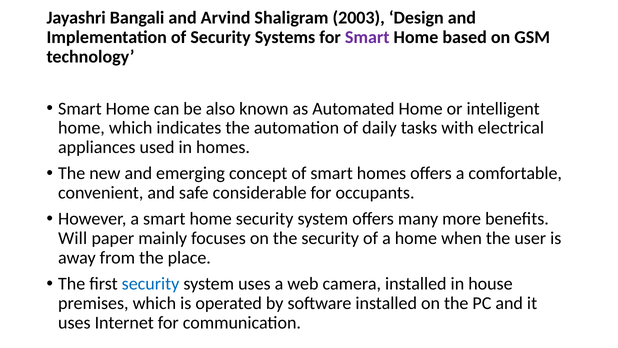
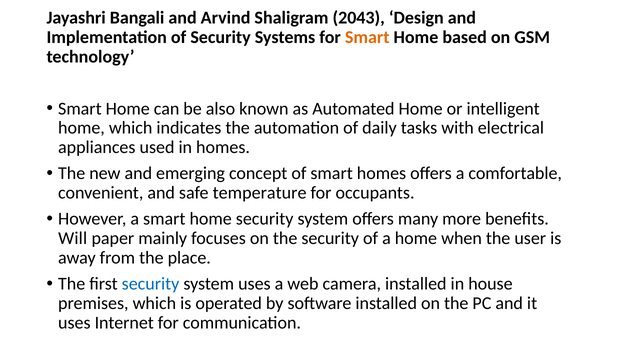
2003: 2003 -> 2043 (359, 18)
Smart colour: purple -> orange (367, 37)
considerable: considerable -> temperature (260, 193)
